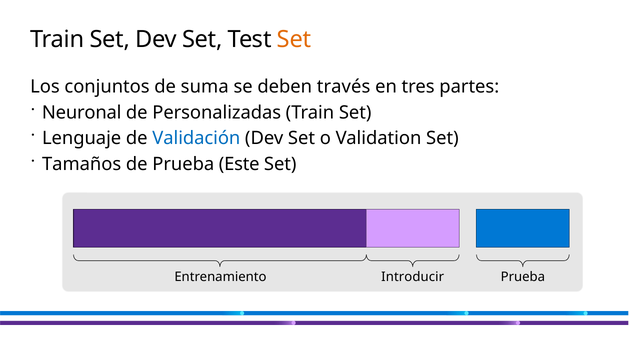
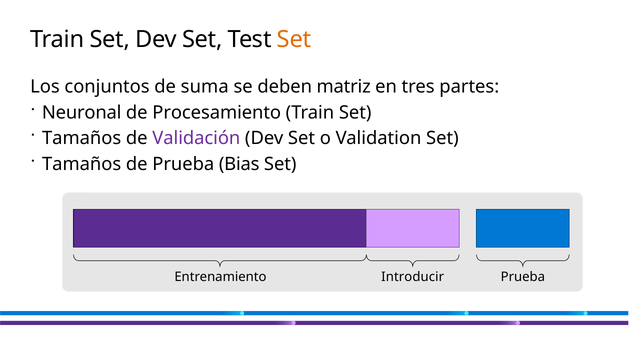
través: través -> matriz (344, 86)
Personalizadas: Personalizadas -> Procesamiento (217, 112)
Lenguaje: Lenguaje -> Tamaños (82, 138)
Validación colour: blue -> purple (196, 138)
Este: Este -> Bias (239, 164)
